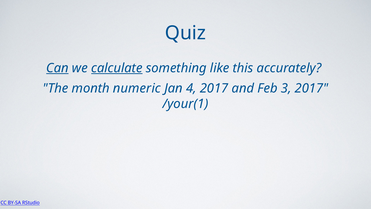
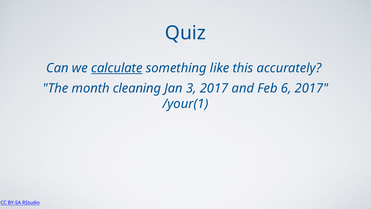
Can underline: present -> none (57, 68)
numeric: numeric -> cleaning (137, 88)
4: 4 -> 3 (191, 88)
3: 3 -> 6 (286, 88)
